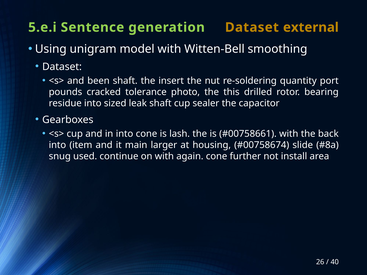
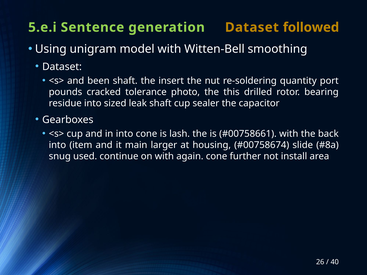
external: external -> followed (311, 27)
